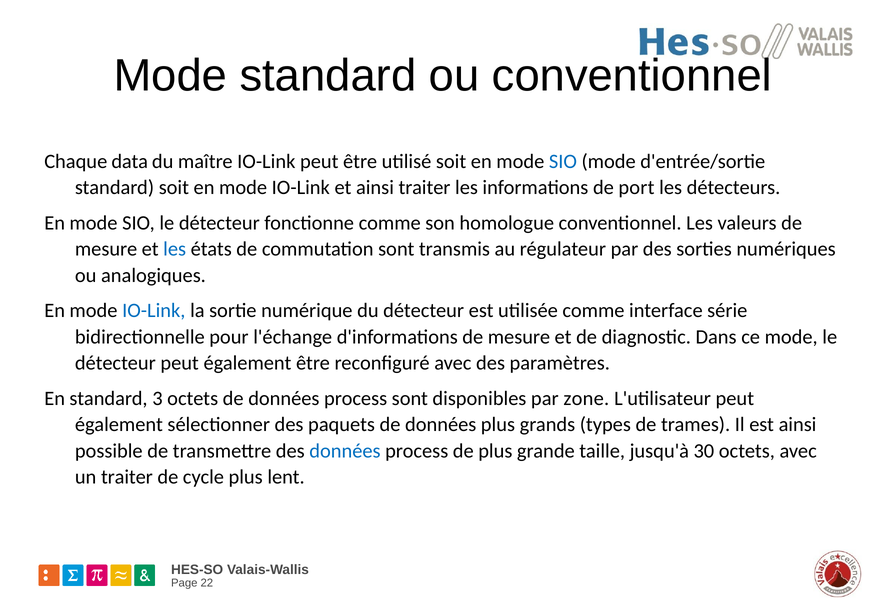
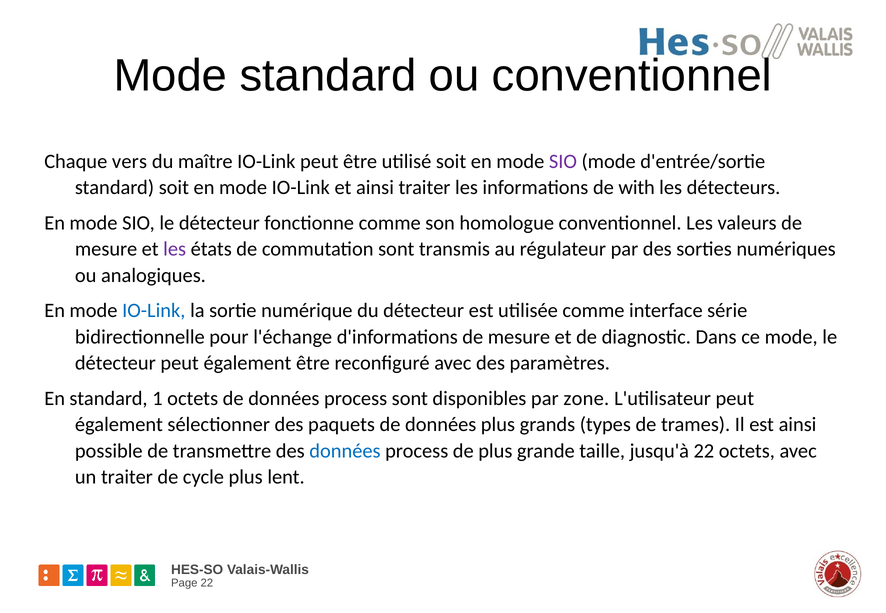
data: data -> vers (130, 161)
SIO colour: blue -> purple (563, 161)
port: port -> with (637, 188)
les colour: blue -> purple (175, 249)
3: 3 -> 1 (157, 399)
jusqu'à 30: 30 -> 22 (704, 451)
